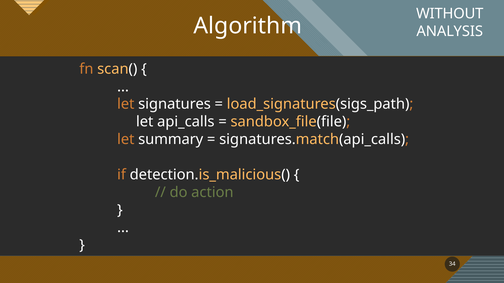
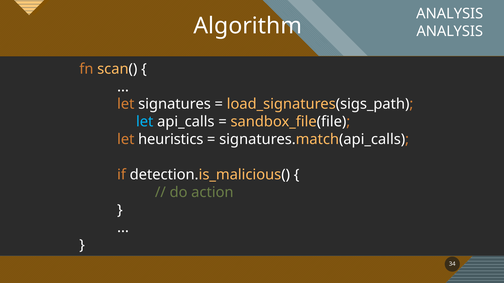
WITHOUT: WITHOUT -> ANALYSIS (450, 14)
let colour: white -> light blue (145, 122)
summary: summary -> heuristics (171, 140)
